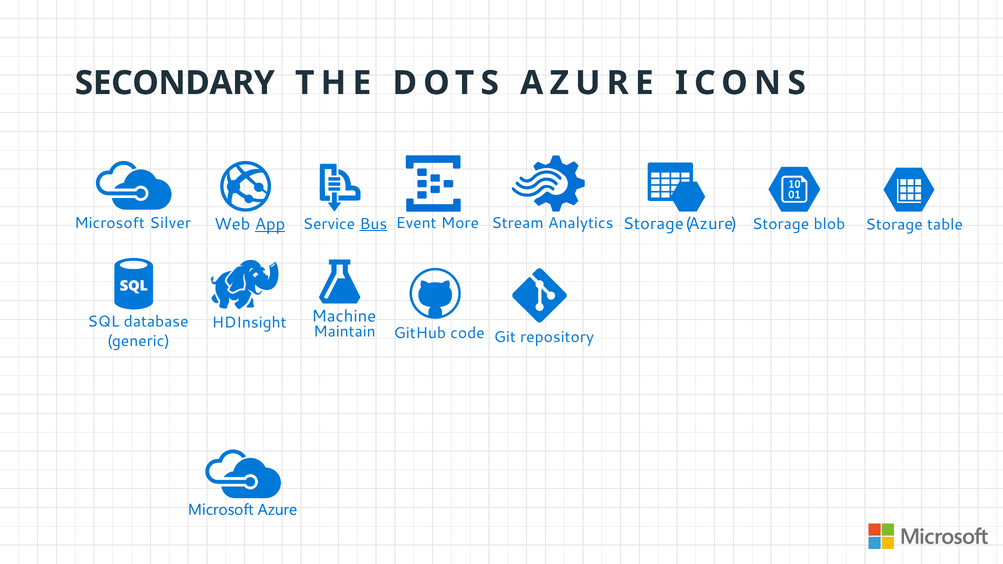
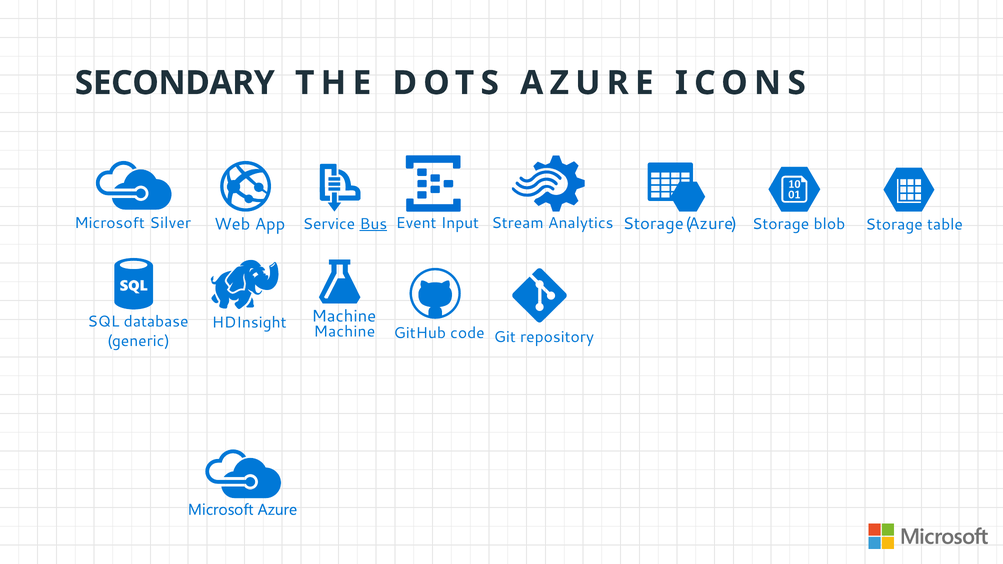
More: More -> Input (460, 223)
App underline: present -> none (270, 224)
Maintain: Maintain -> Machine (344, 332)
